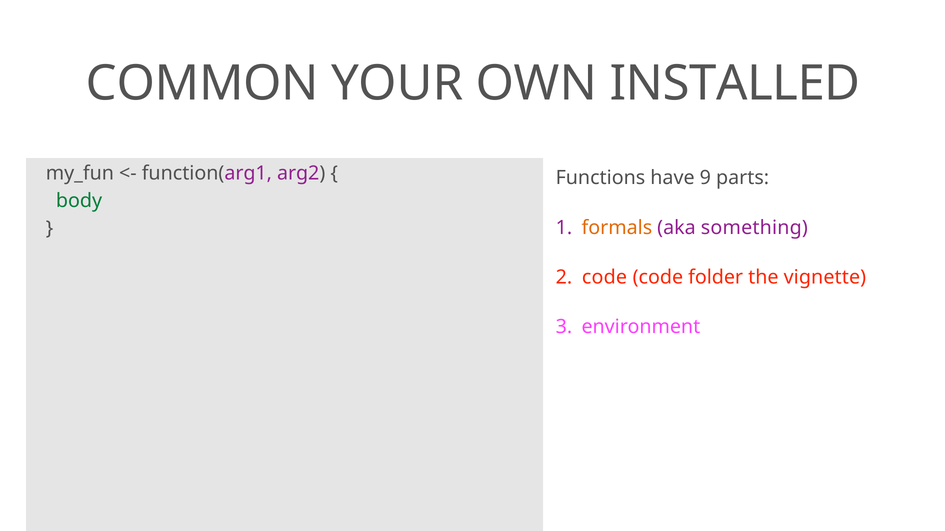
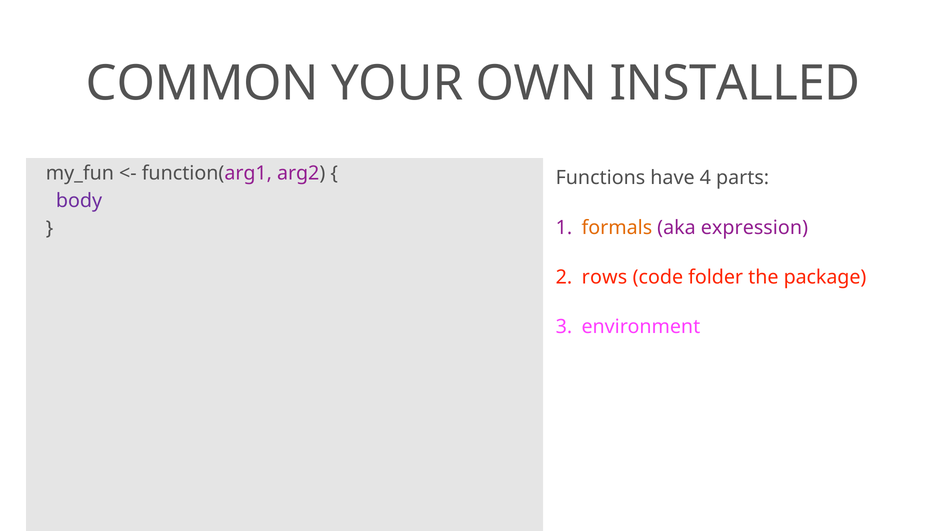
9: 9 -> 4 (705, 178)
body colour: green -> purple (79, 201)
something: something -> expression (754, 228)
code: code -> rows (604, 278)
vignette: vignette -> package (825, 278)
